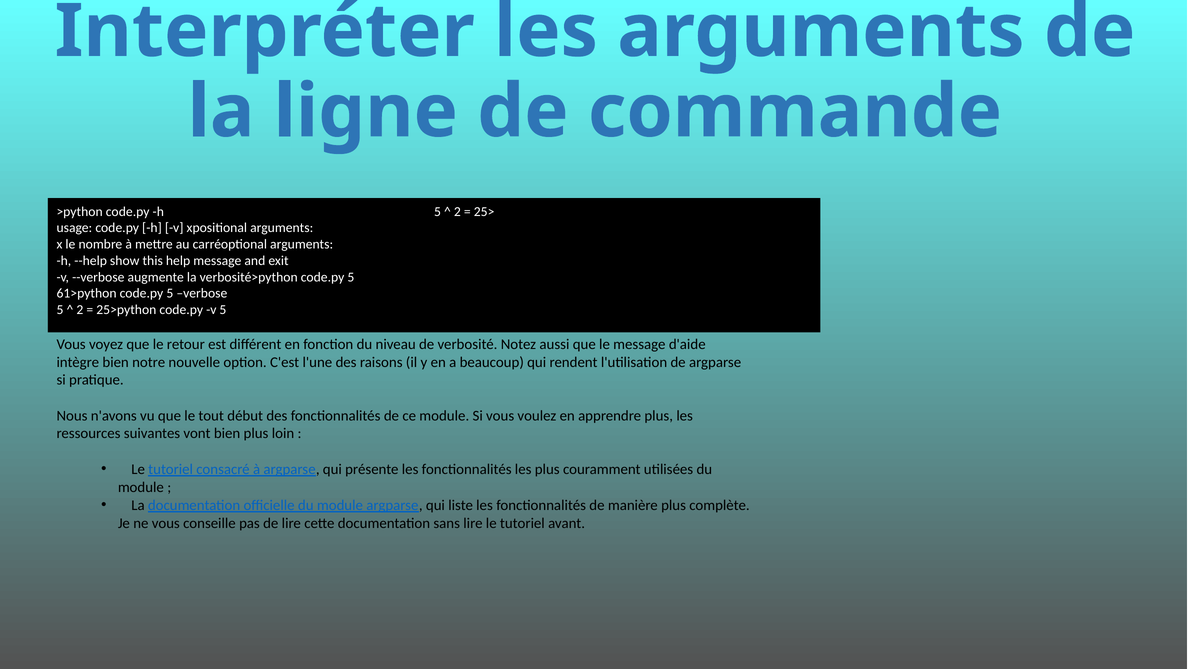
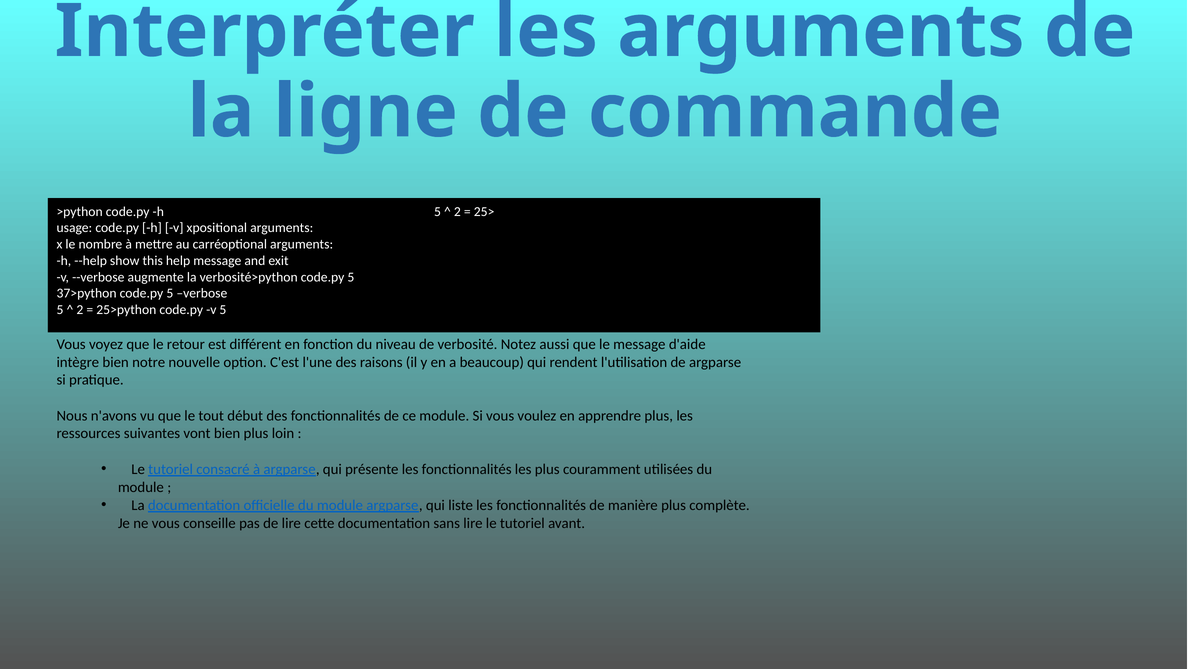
61>python: 61>python -> 37>python (87, 294)
